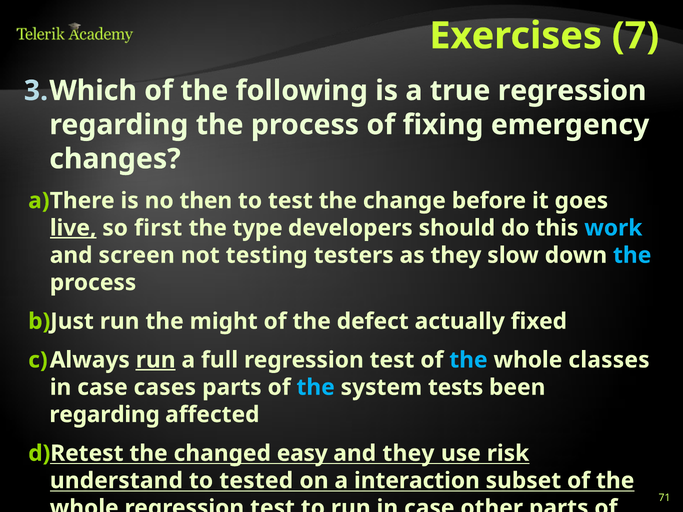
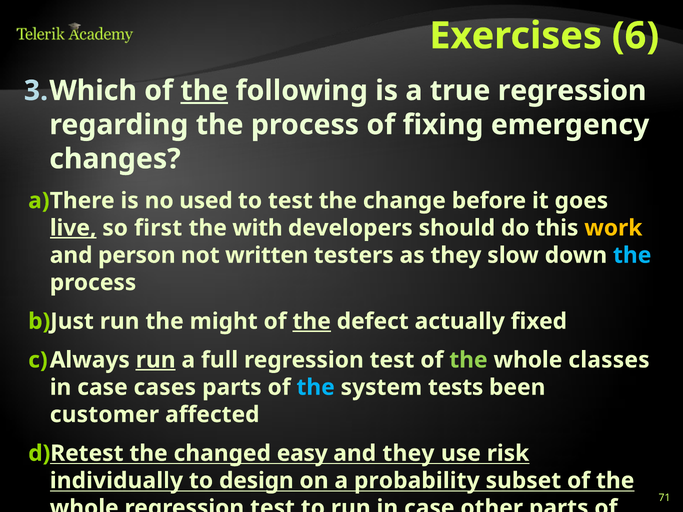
7: 7 -> 6 (635, 36)
the underline: none -> present (204, 91)
then: then -> used (206, 201)
type: type -> with (258, 228)
work colour: light blue -> yellow (613, 228)
screen: screen -> person (137, 255)
testing: testing -> written (267, 255)
the underline: none -> present (312, 321)
the colour: light blue -> light green (468, 360)
regarding: regarding -> customer (104, 415)
understand: understand -> individually (116, 481)
tested: tested -> design (256, 481)
interaction: interaction -> probability (417, 481)
